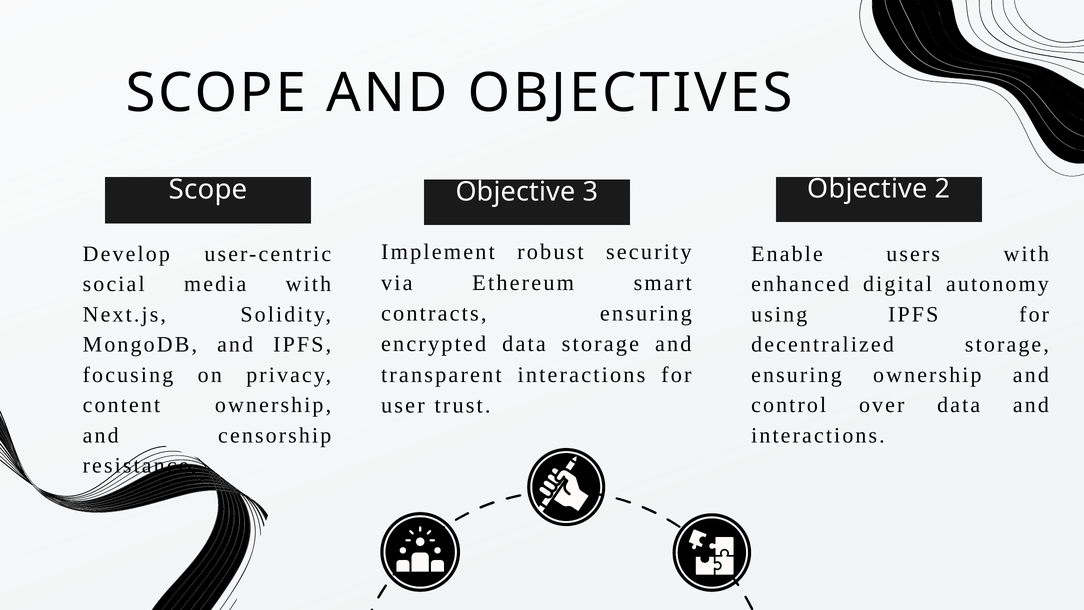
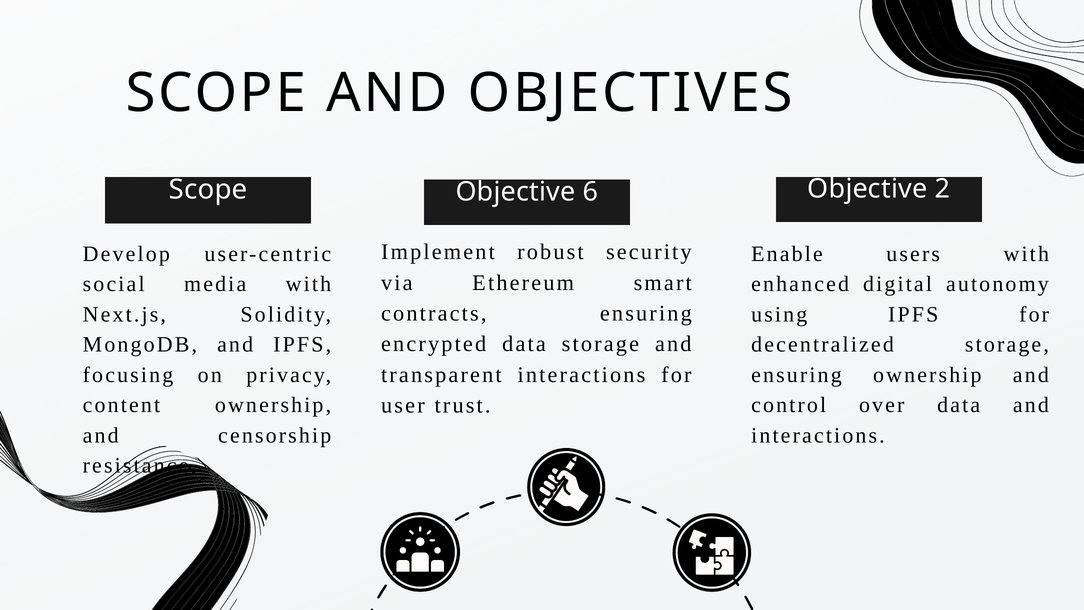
3: 3 -> 6 (591, 192)
